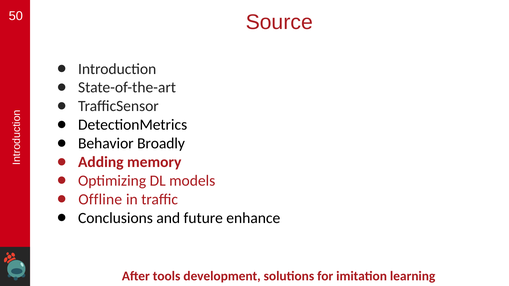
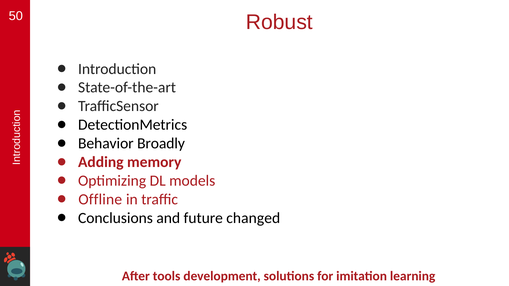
Source: Source -> Robust (279, 22)
enhance: enhance -> changed (253, 218)
